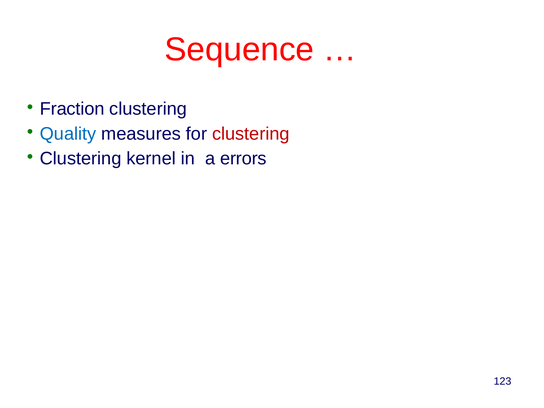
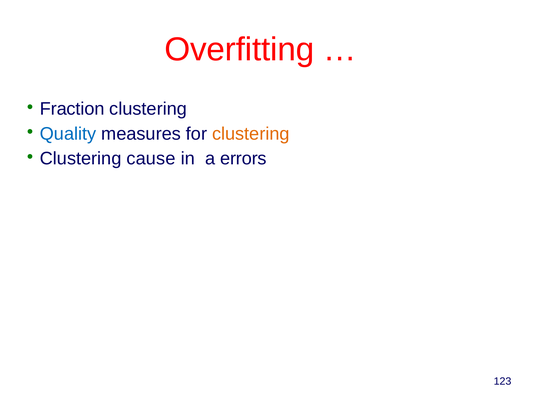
Sequence: Sequence -> Overfitting (239, 50)
clustering colour: red -> orange (251, 134)
kernel: kernel -> cause (151, 159)
